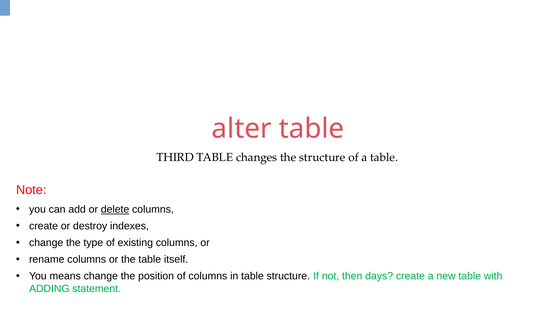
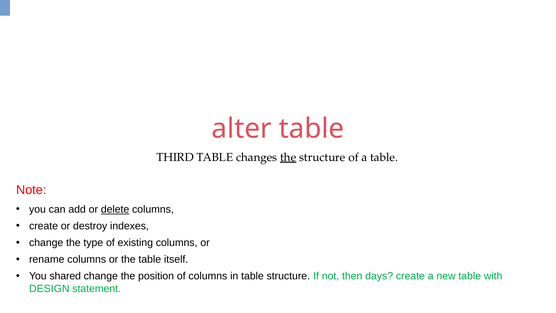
the underline: none -> present (288, 157)
means: means -> shared (65, 276)
ADDING: ADDING -> DESIGN (49, 288)
